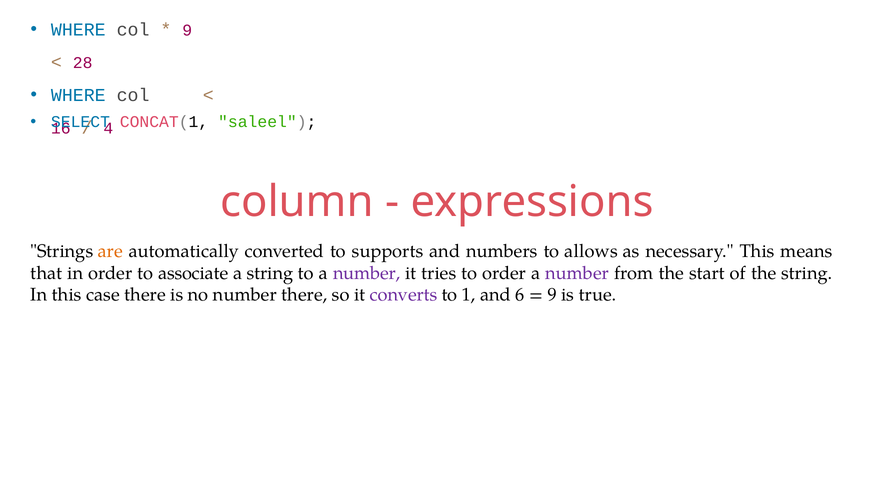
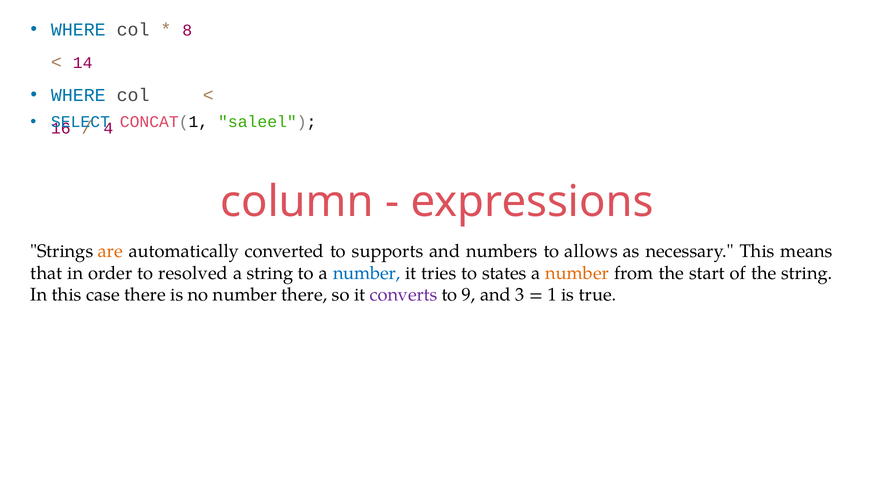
9: 9 -> 8 (187, 30)
28: 28 -> 14 (83, 63)
associate: associate -> resolved (193, 273)
number colour: purple -> blue (367, 273)
to order: order -> states (504, 273)
number colour: purple -> orange (577, 273)
1: 1 -> 9 (469, 295)
6: 6 -> 3 (520, 295)
9: 9 -> 1 (552, 295)
